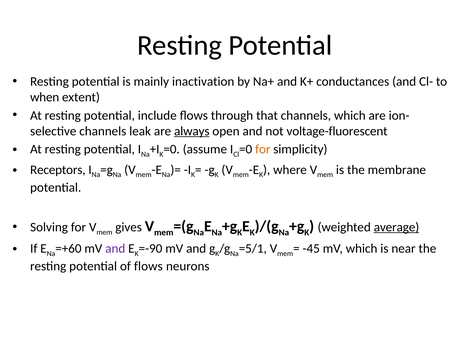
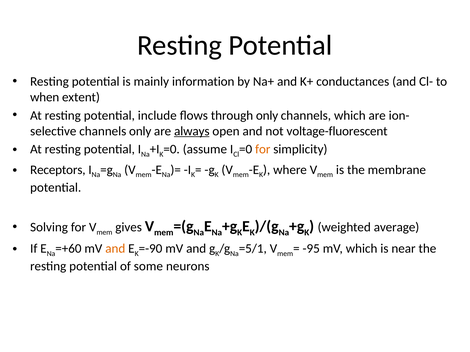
inactivation: inactivation -> information (203, 82)
through that: that -> only (267, 116)
channels leak: leak -> only (140, 131)
average underline: present -> none (396, 227)
and colour: purple -> orange (115, 249)
-45: -45 -> -95 (311, 249)
of flows: flows -> some (148, 267)
